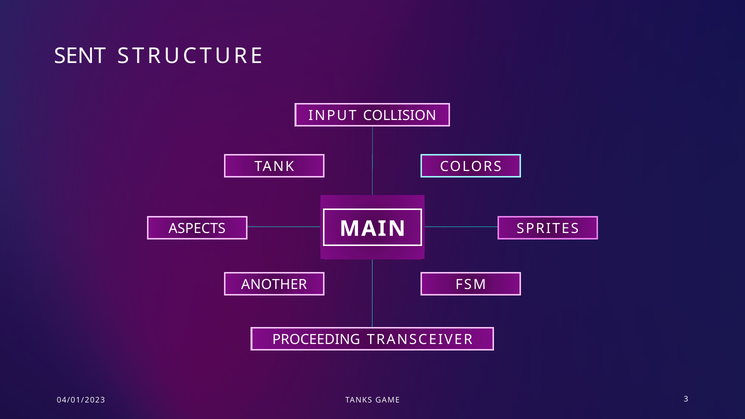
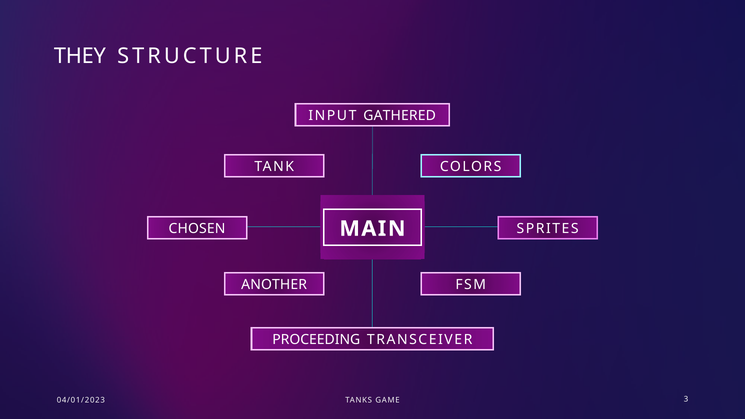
SENT: SENT -> THEY (80, 56)
COLLISION: COLLISION -> GATHERED (400, 116)
ASPECTS: ASPECTS -> CHOSEN (197, 229)
